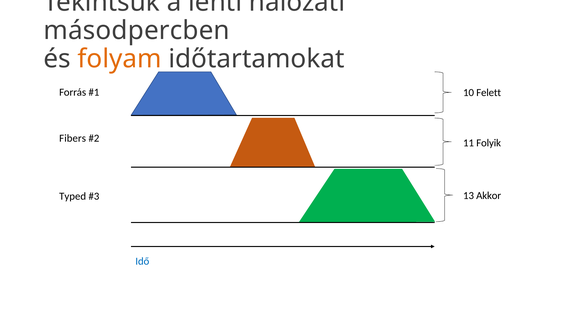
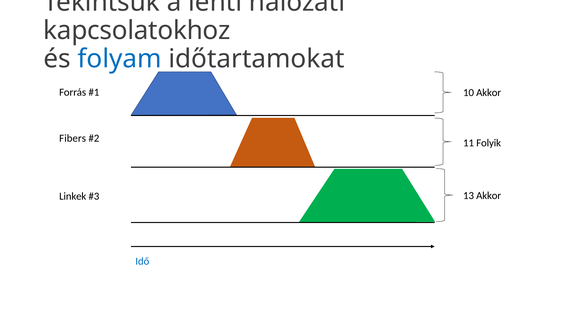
másodpercben: másodpercben -> kapcsolatokhoz (137, 31)
folyam colour: orange -> blue (120, 59)
10 Felett: Felett -> Akkor (489, 93)
Typed: Typed -> Linkek (73, 196)
